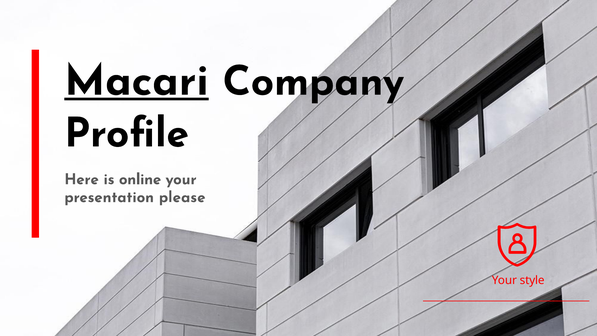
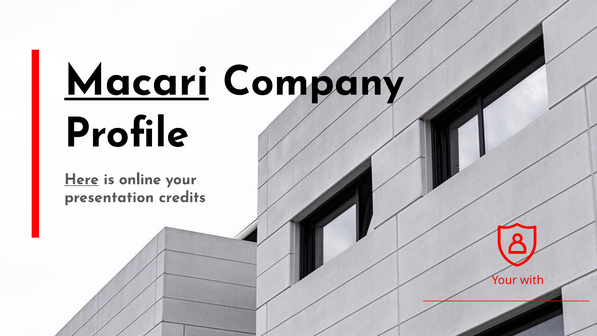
Here underline: none -> present (82, 179)
please: please -> credits (182, 197)
style: style -> with (532, 280)
